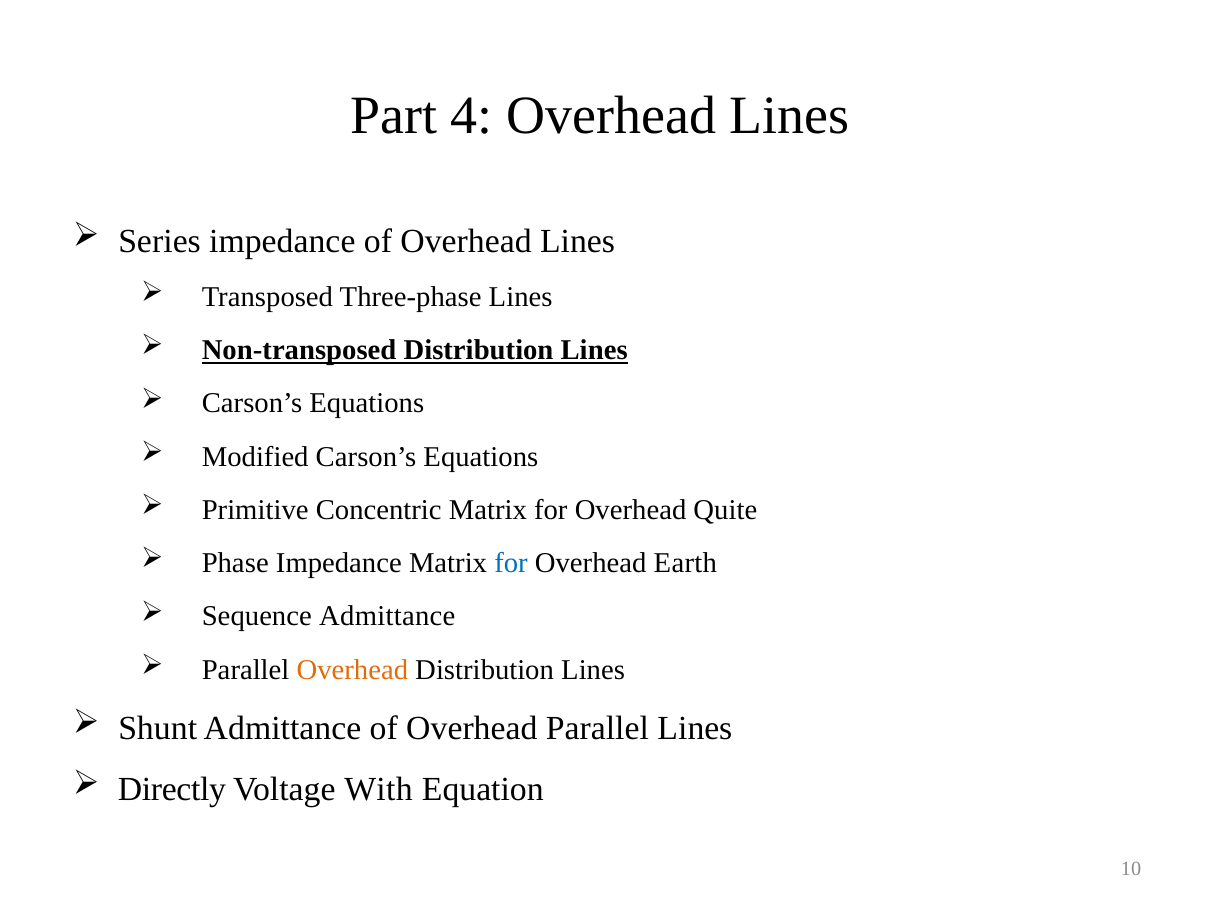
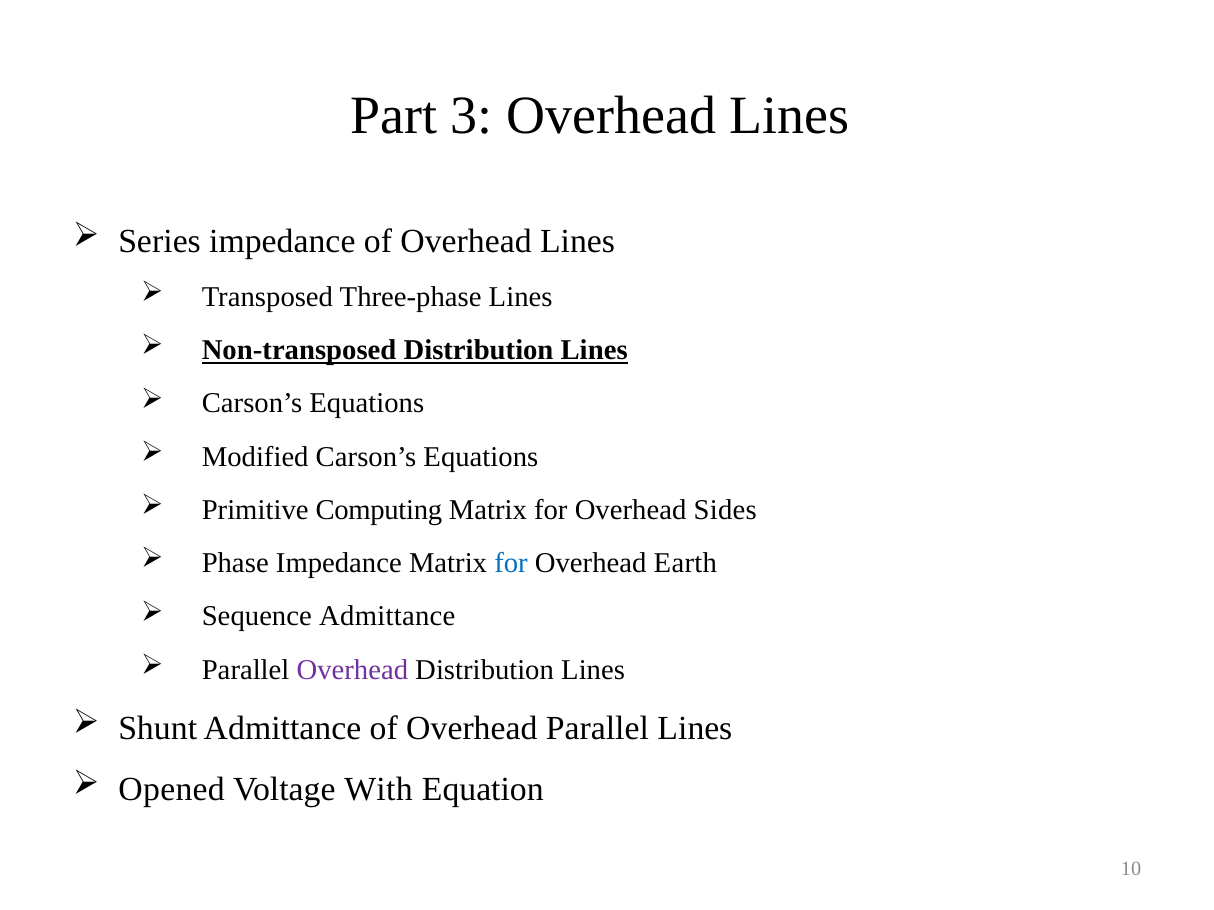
4: 4 -> 3 (472, 116)
Concentric: Concentric -> Computing (379, 510)
Quite: Quite -> Sides (725, 510)
Overhead colour: orange -> purple (352, 670)
Directly: Directly -> Opened (172, 790)
